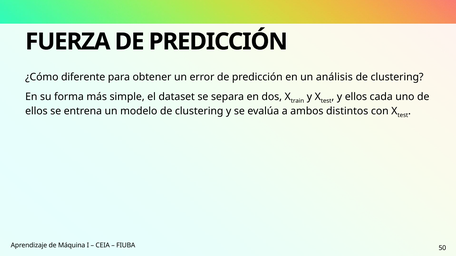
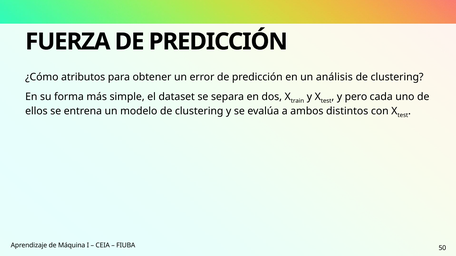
diferente: diferente -> atributos (83, 77)
y ellos: ellos -> pero (356, 97)
